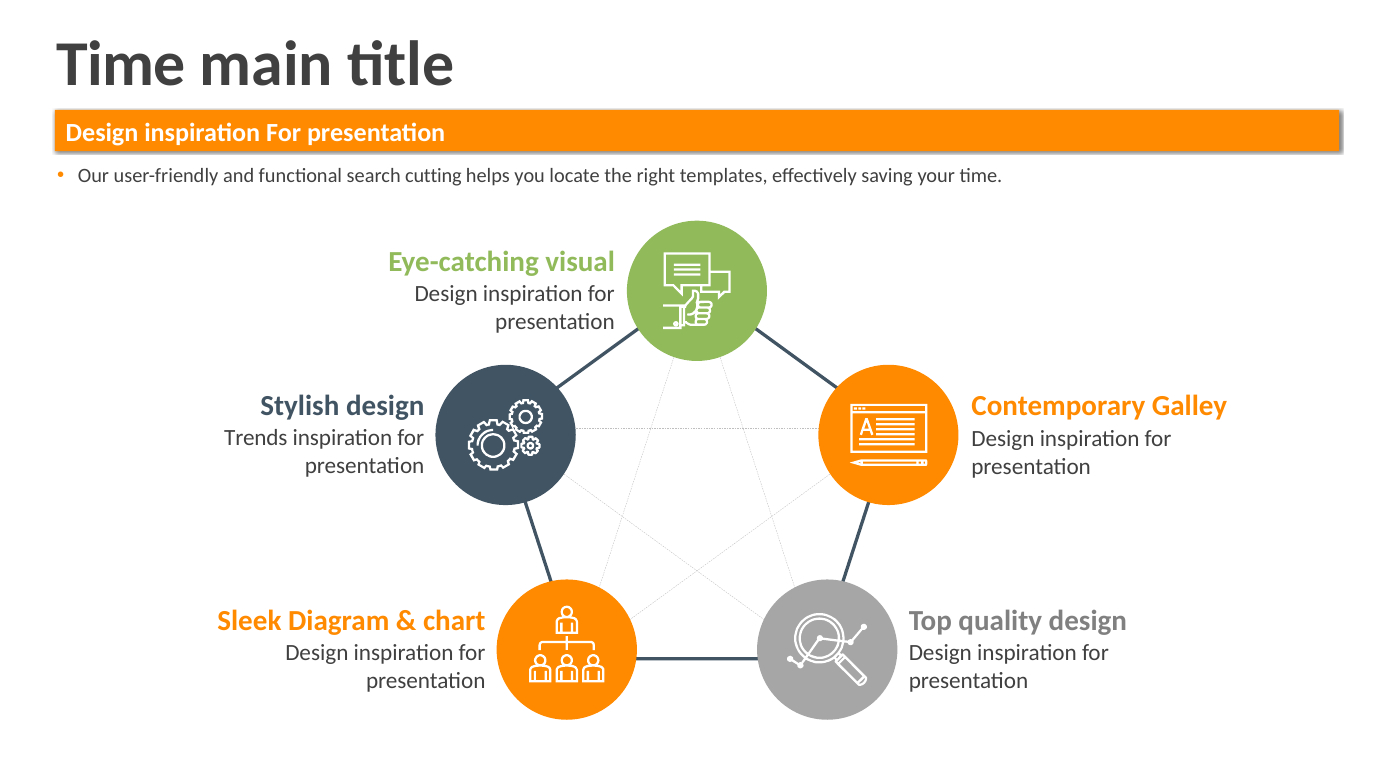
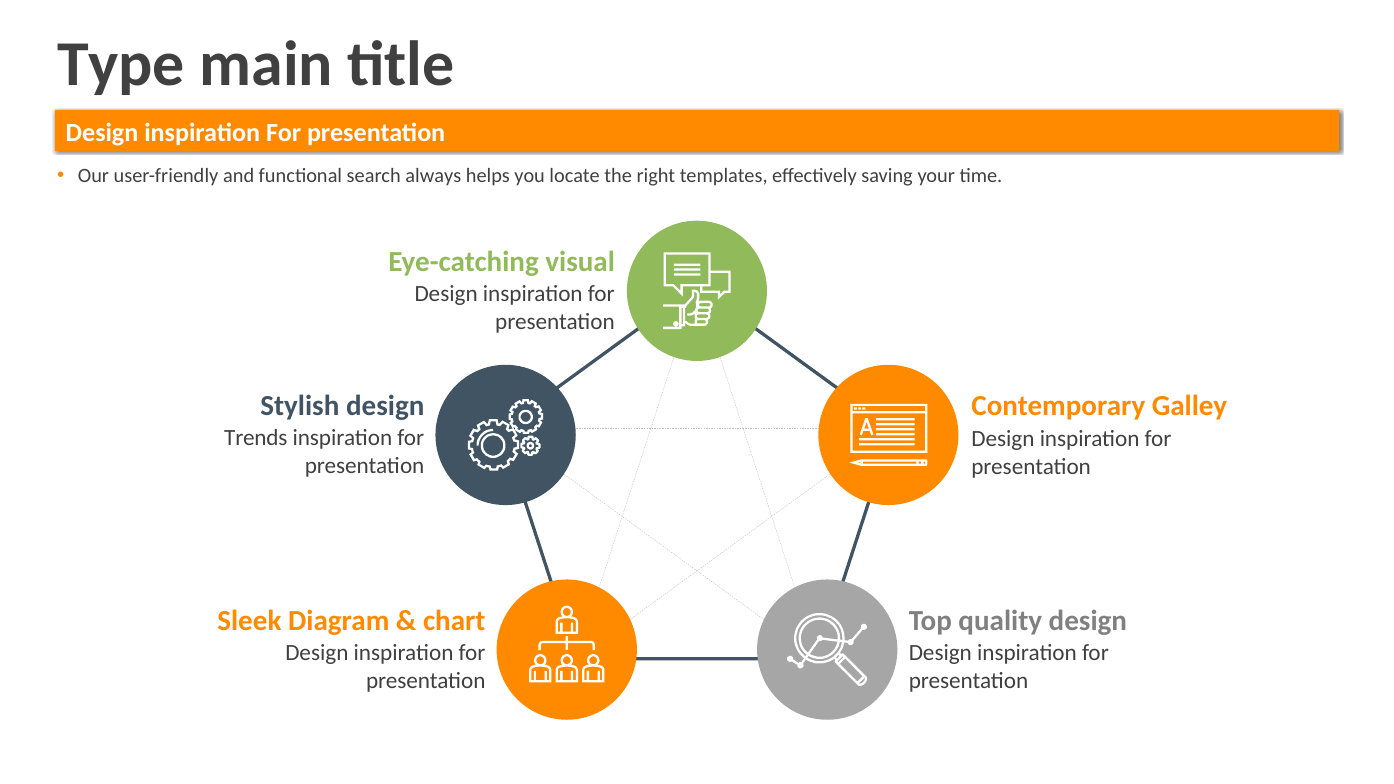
Time: Time -> Type (121, 64)
cutting: cutting -> always (433, 176)
